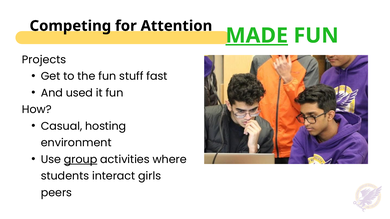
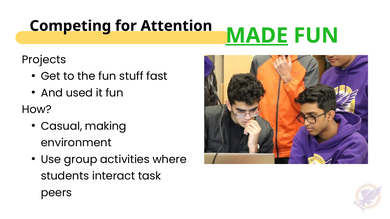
hosting: hosting -> making (106, 126)
group underline: present -> none (81, 160)
girls: girls -> task (150, 176)
